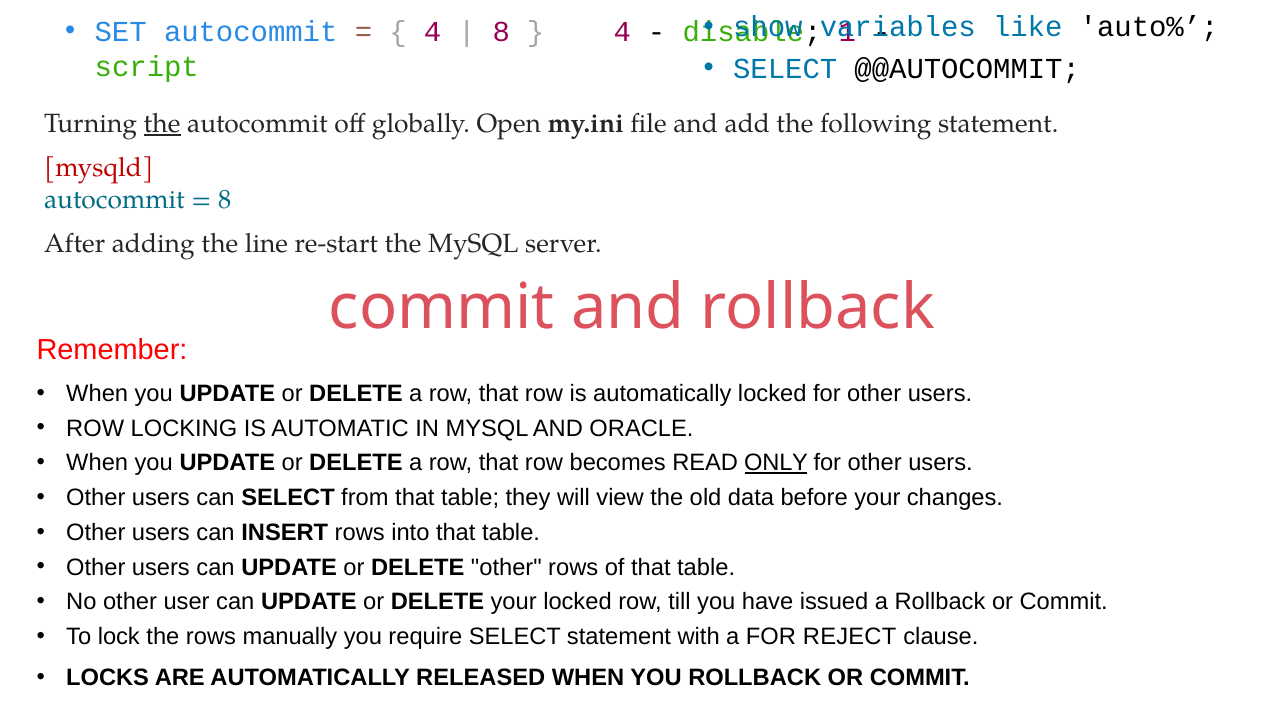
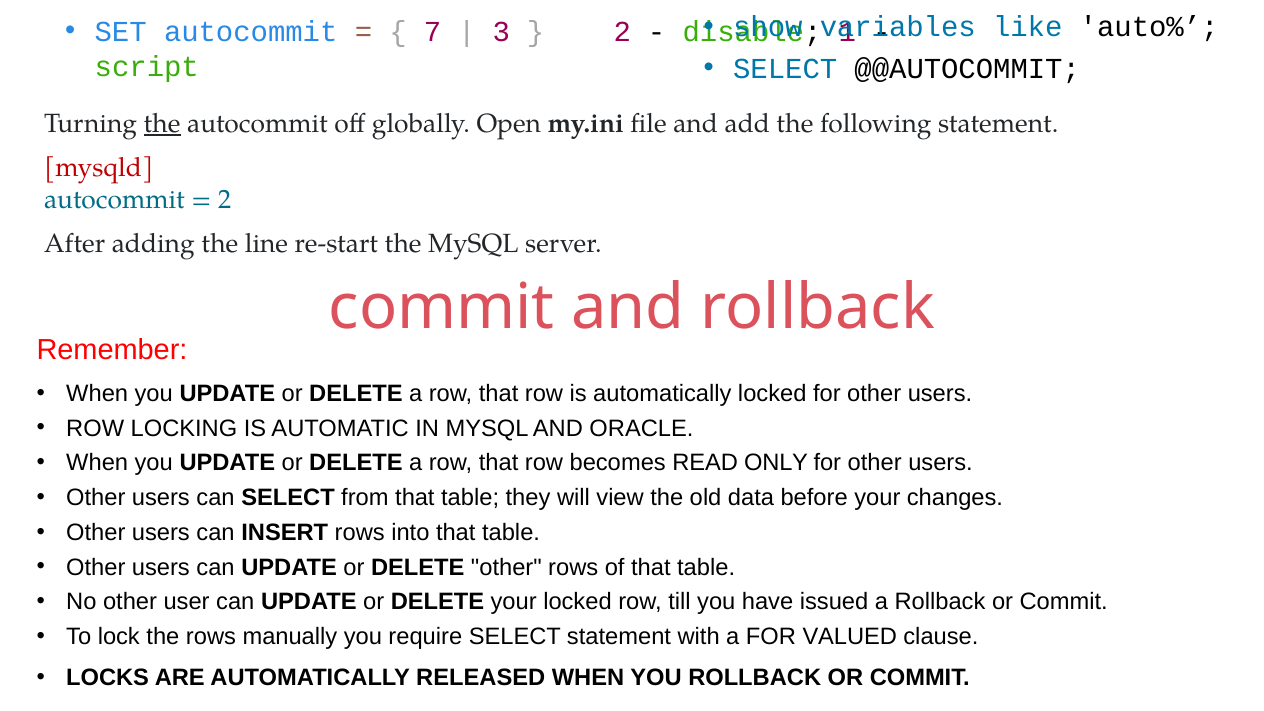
4: 4 -> 7 (432, 32)
8: 8 -> 3 (501, 32)
4: 4 -> 2 (622, 32)
8: 8 -> 2 (225, 200)
ONLY underline: present -> none (776, 463)
REJECT: REJECT -> VALUED (850, 637)
